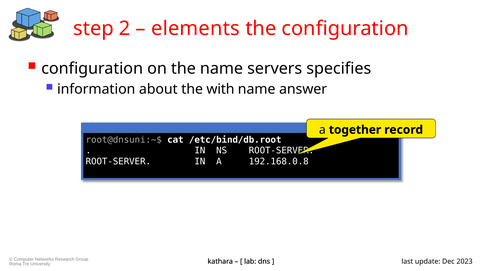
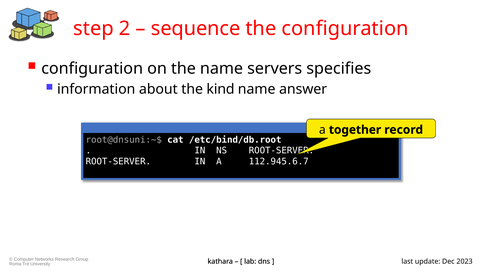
elements: elements -> sequence (196, 29)
with: with -> kind (221, 89)
192.168.0.8: 192.168.0.8 -> 112.945.6.7 (279, 161)
